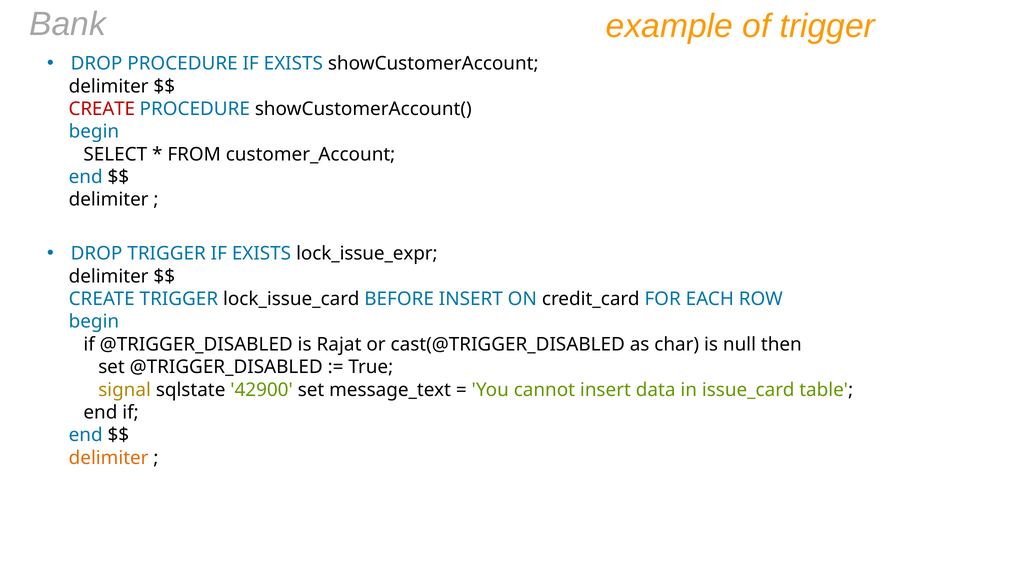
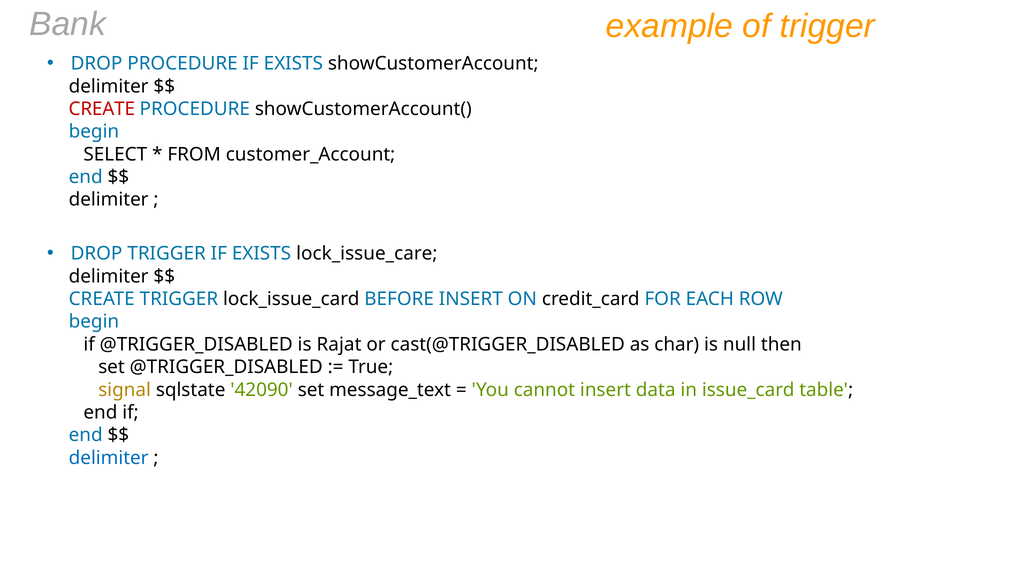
lock_issue_expr: lock_issue_expr -> lock_issue_care (367, 254)
42900: 42900 -> 42090 (262, 390)
delimiter colour: orange -> blue (109, 458)
